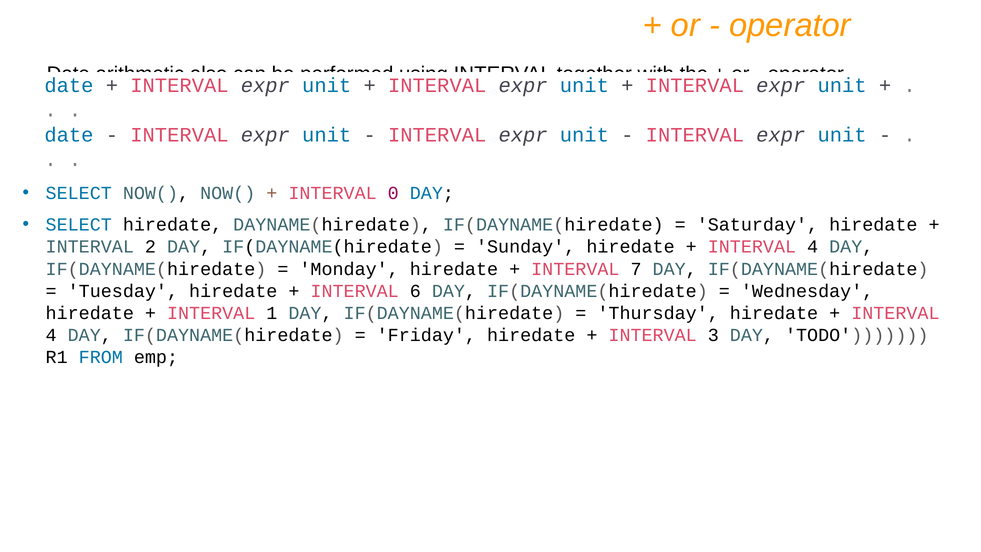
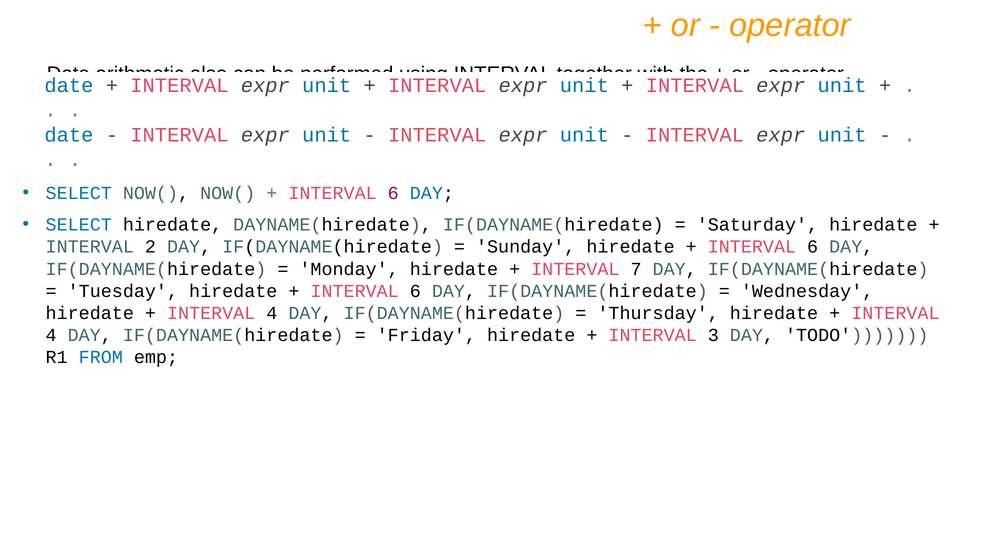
0: 0 -> 6 (393, 193)
4: 4 -> 6 (813, 247)
1: 1 -> 4 (272, 313)
